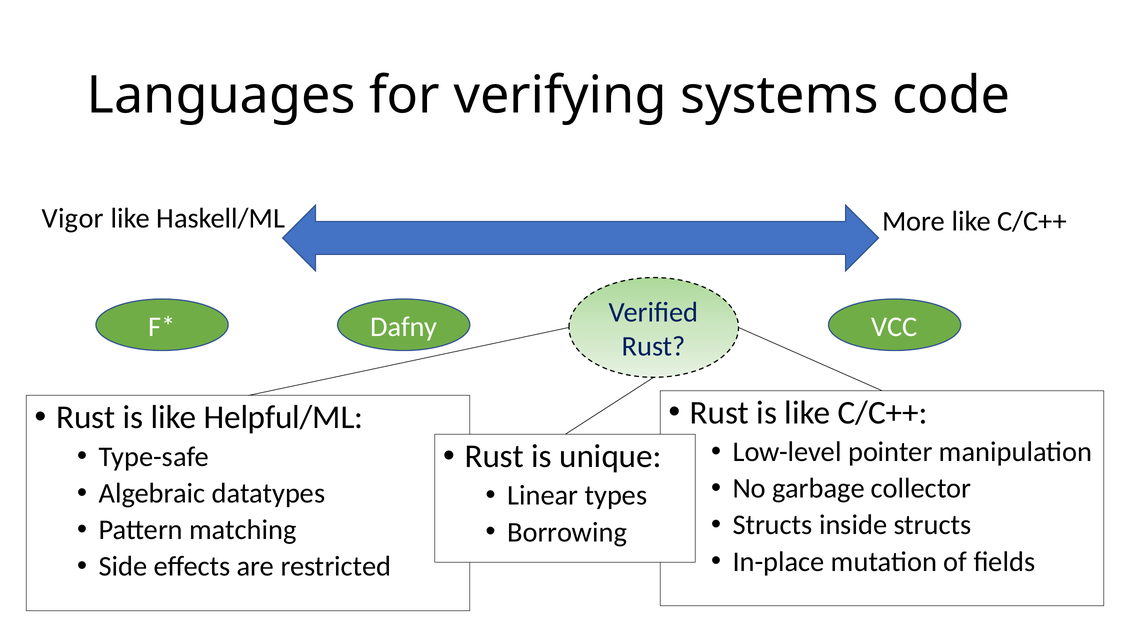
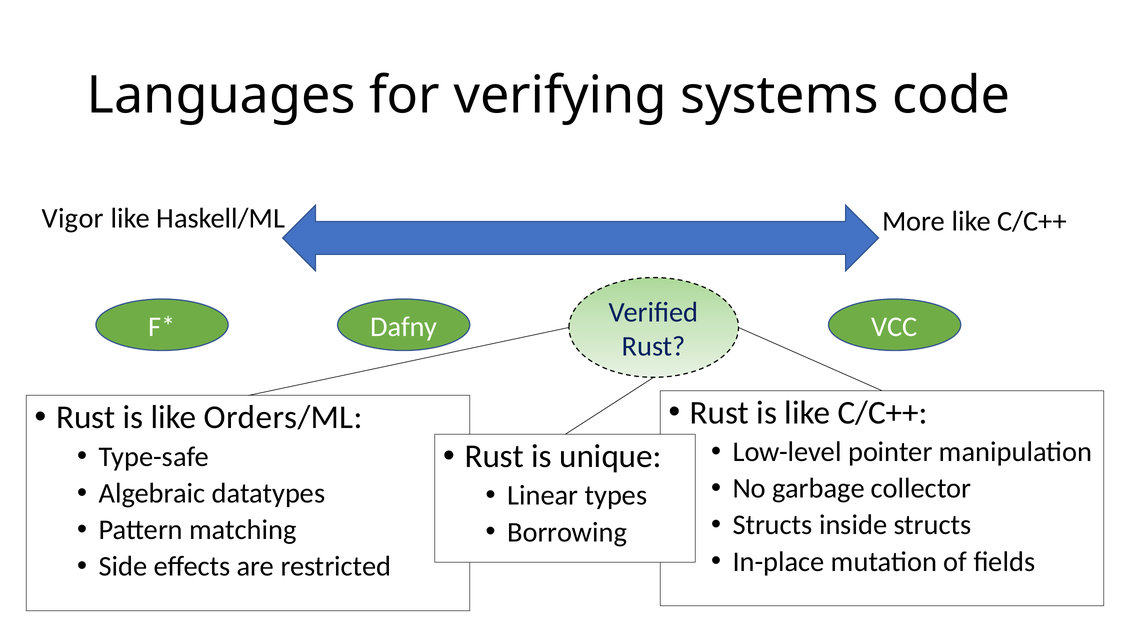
Helpful/ML: Helpful/ML -> Orders/ML (283, 418)
